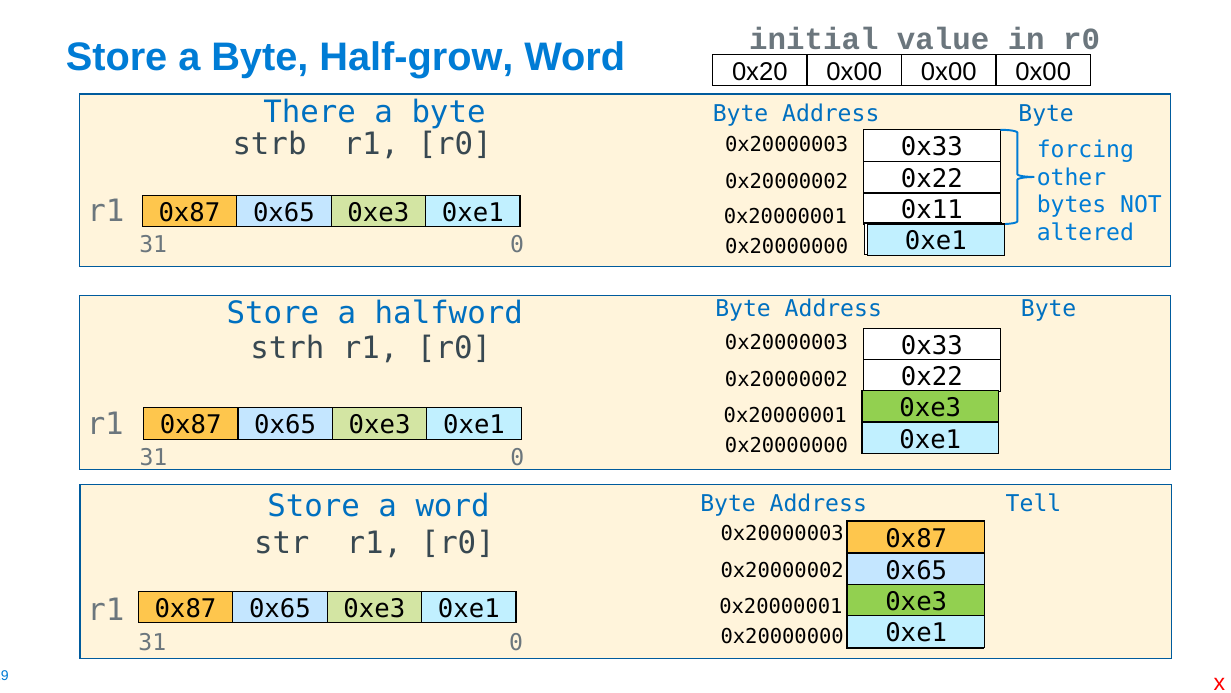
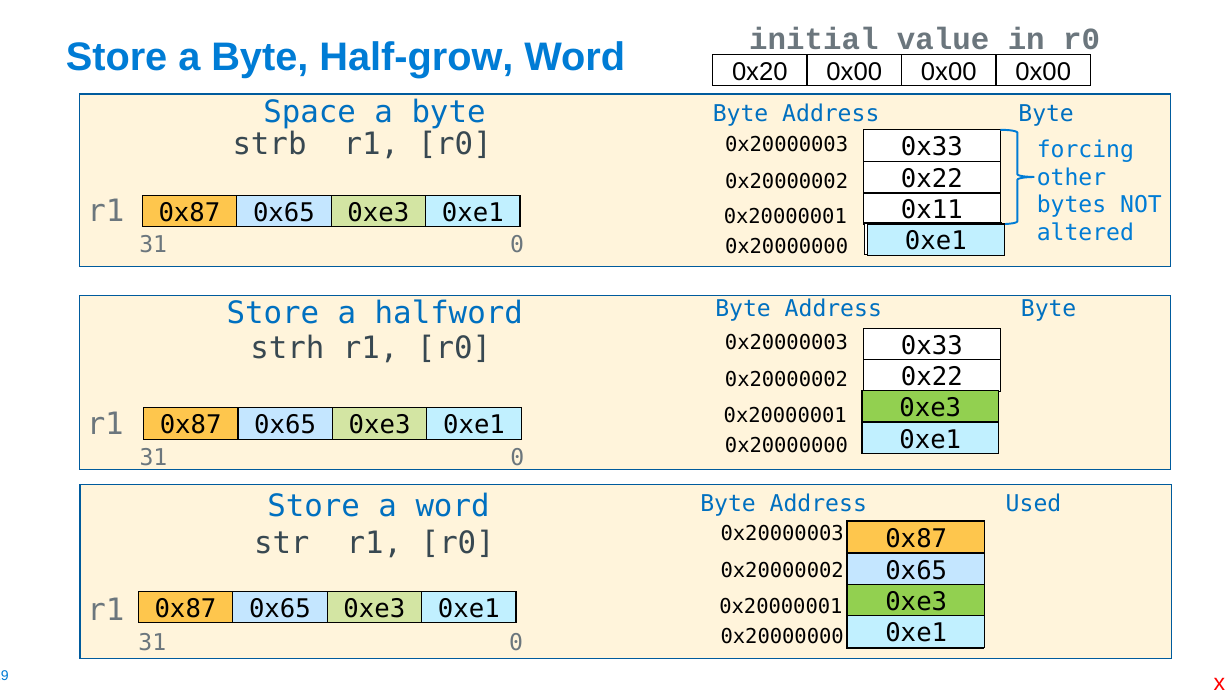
There: There -> Space (310, 112)
Tell: Tell -> Used (1034, 504)
